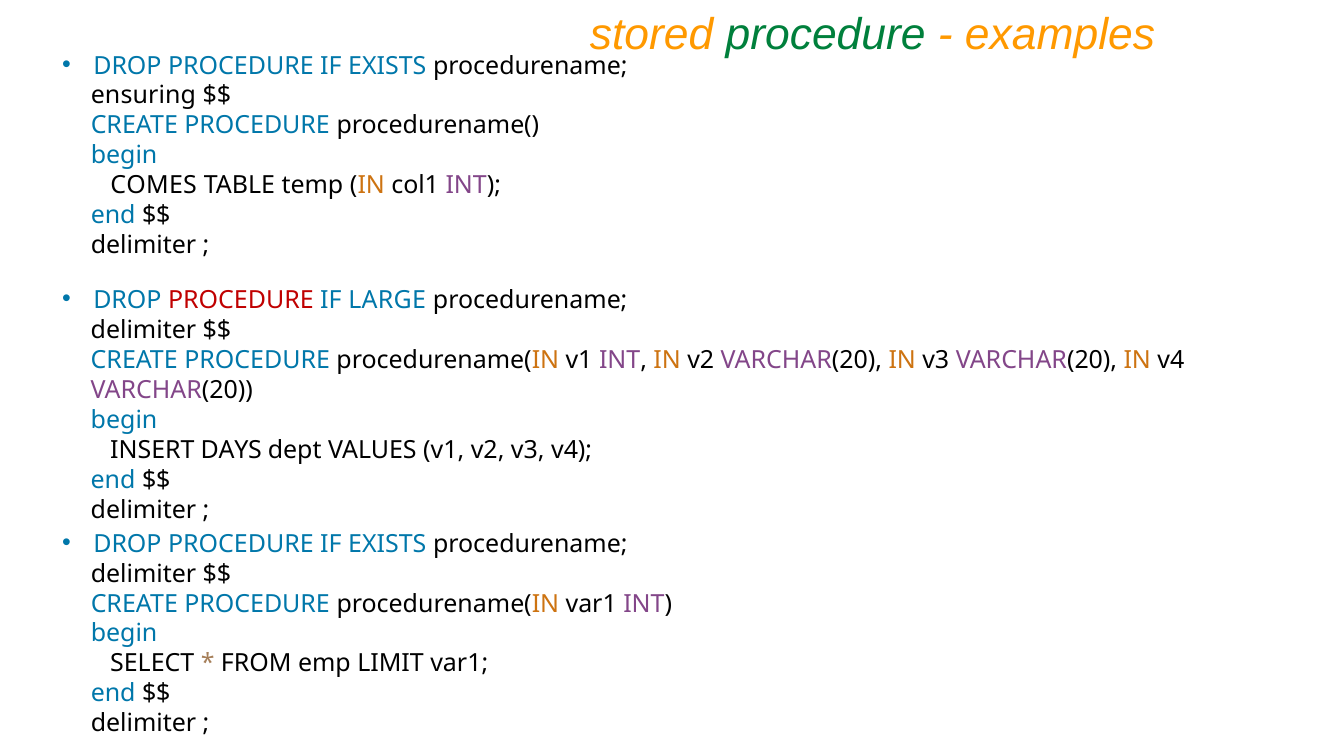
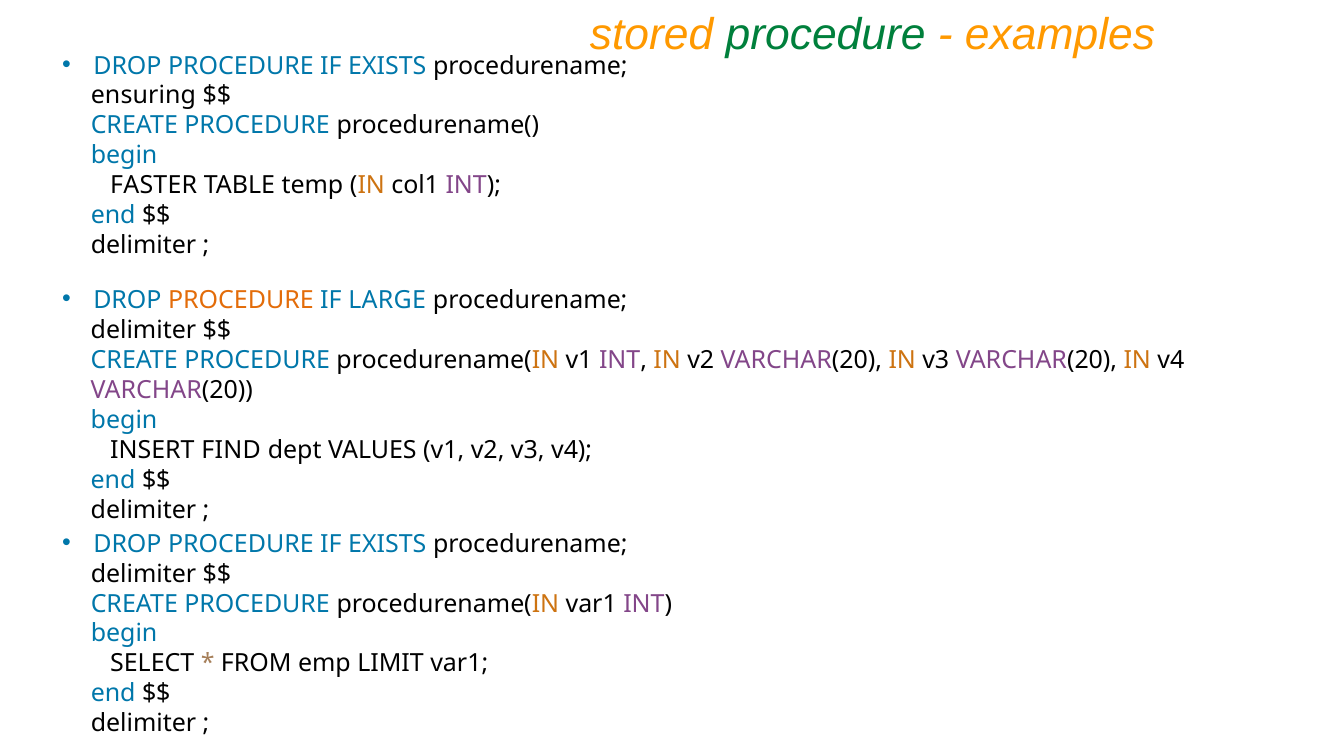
COMES: COMES -> FASTER (154, 186)
PROCEDURE colour: red -> orange (241, 300)
DAYS: DAYS -> FIND (231, 450)
